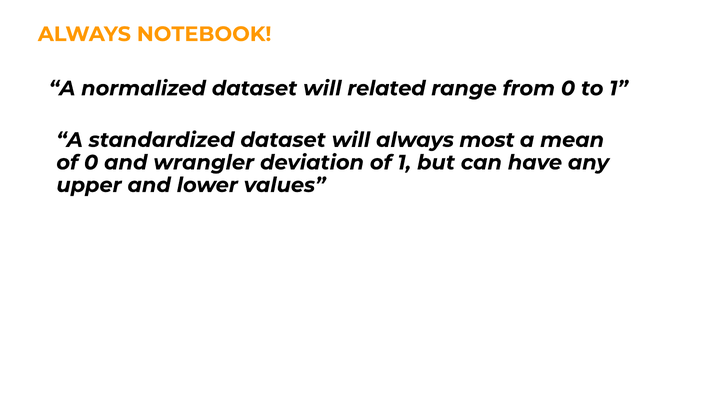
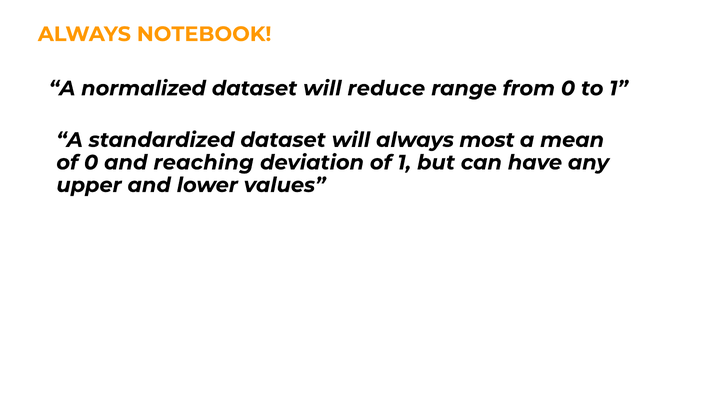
related: related -> reduce (386, 88)
wrangler: wrangler -> reaching (204, 163)
